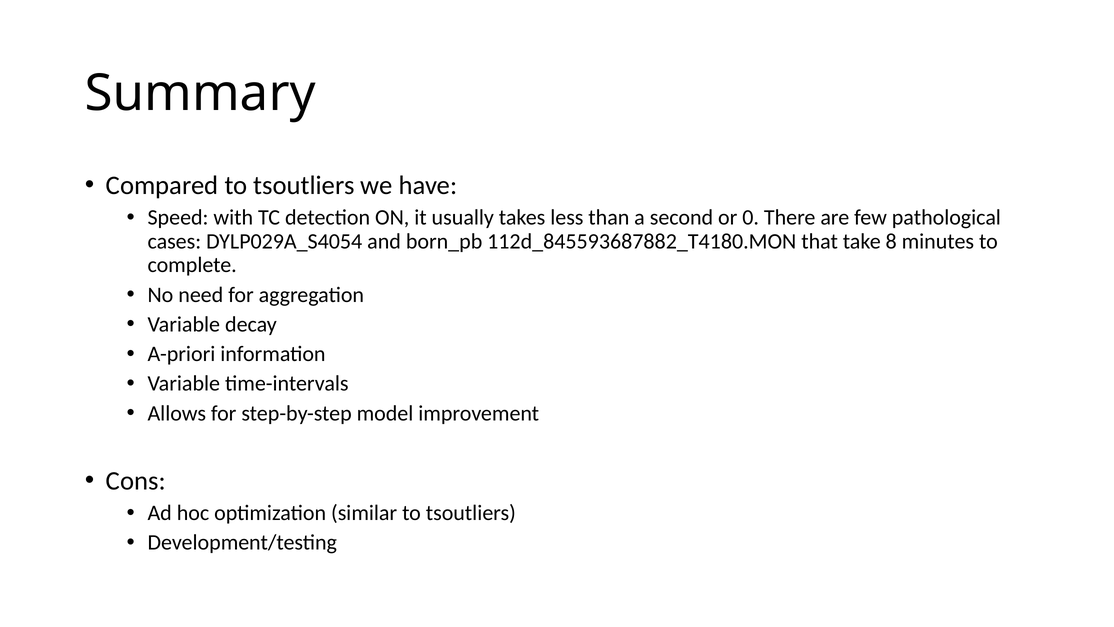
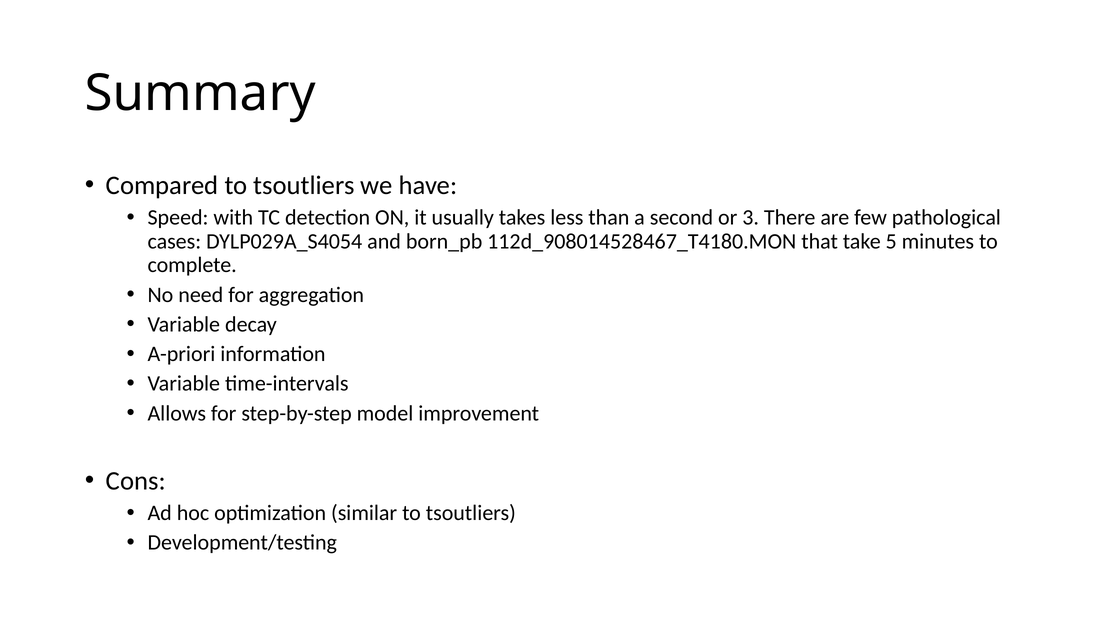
0: 0 -> 3 (751, 217)
112d_845593687882_T4180.MON: 112d_845593687882_T4180.MON -> 112d_908014528467_T4180.MON (642, 241)
8: 8 -> 5 (891, 241)
